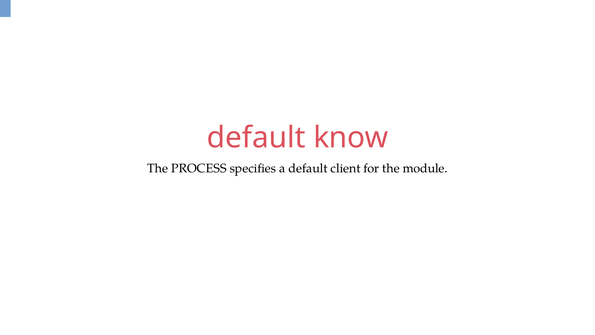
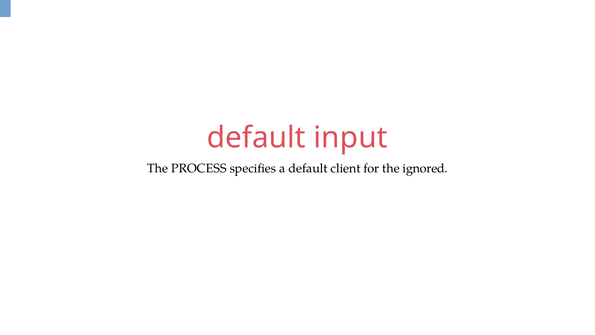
know: know -> input (351, 137)
module: module -> ignored (425, 168)
